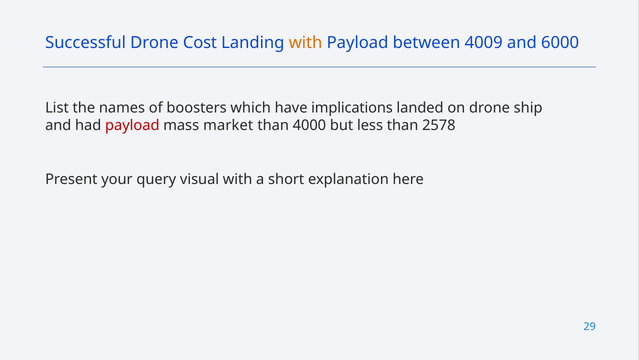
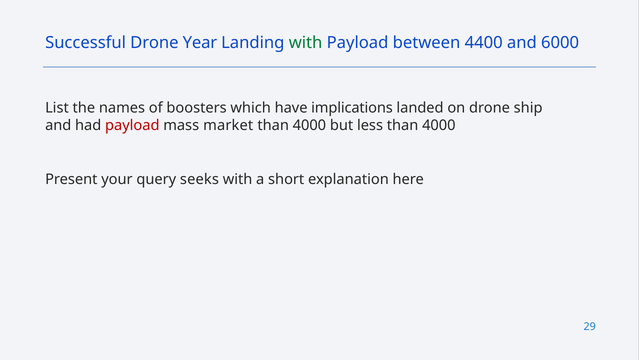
Cost: Cost -> Year (200, 43)
with colour: orange -> green (306, 43)
4009: 4009 -> 4400 (484, 43)
less than 2578: 2578 -> 4000 (439, 125)
visual: visual -> seeks (199, 179)
